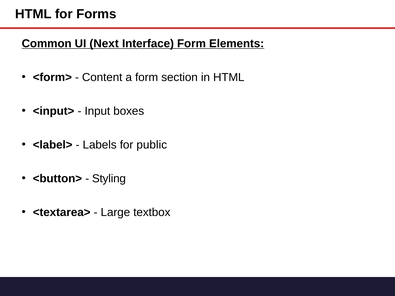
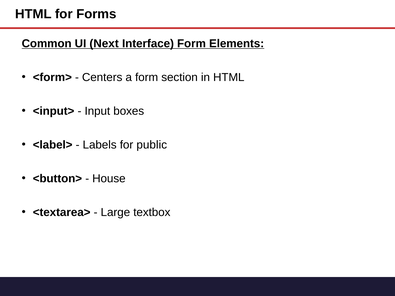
Content: Content -> Centers (102, 77)
Styling: Styling -> House (109, 179)
